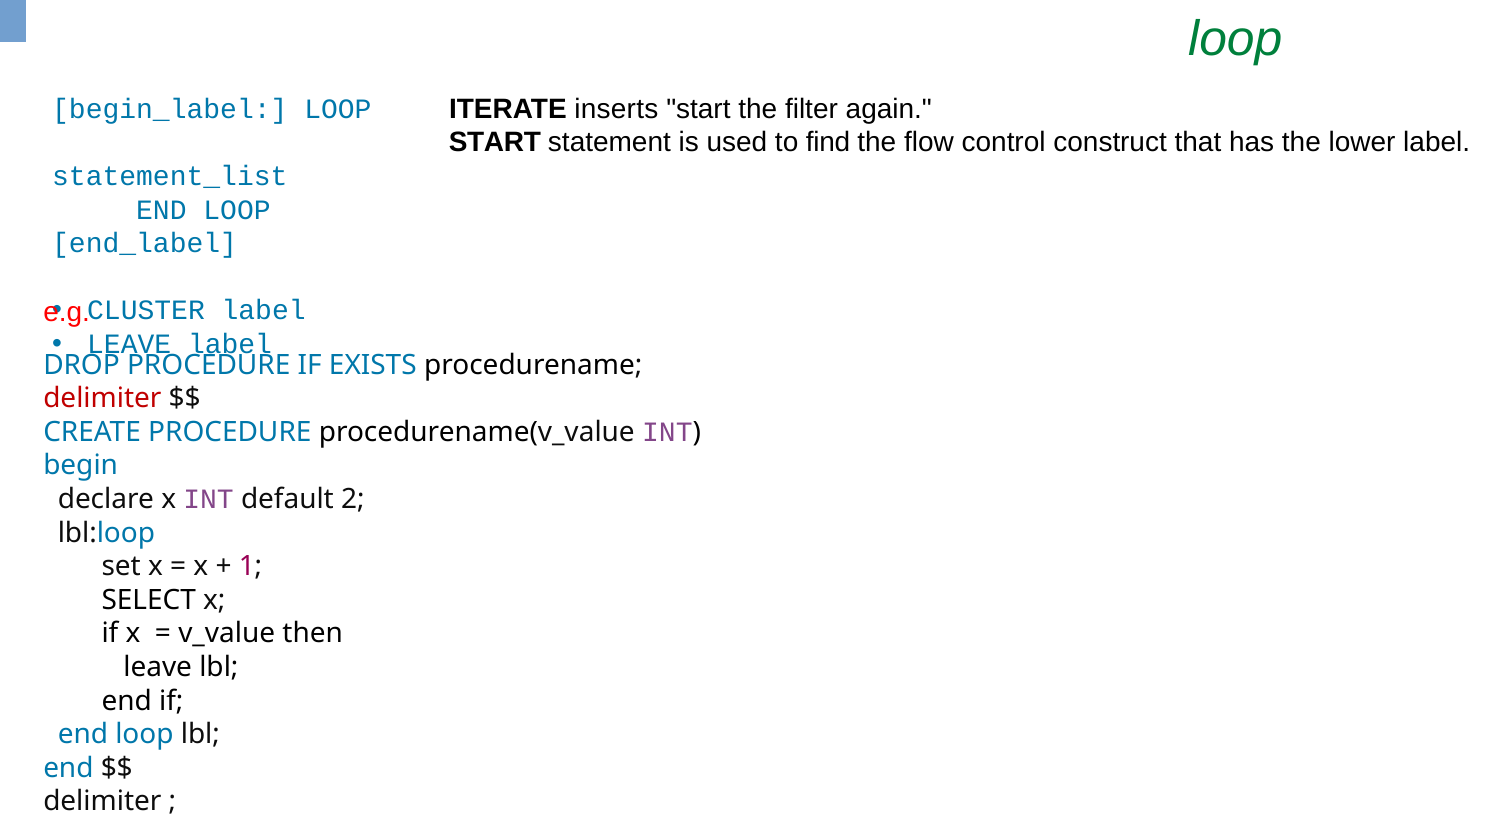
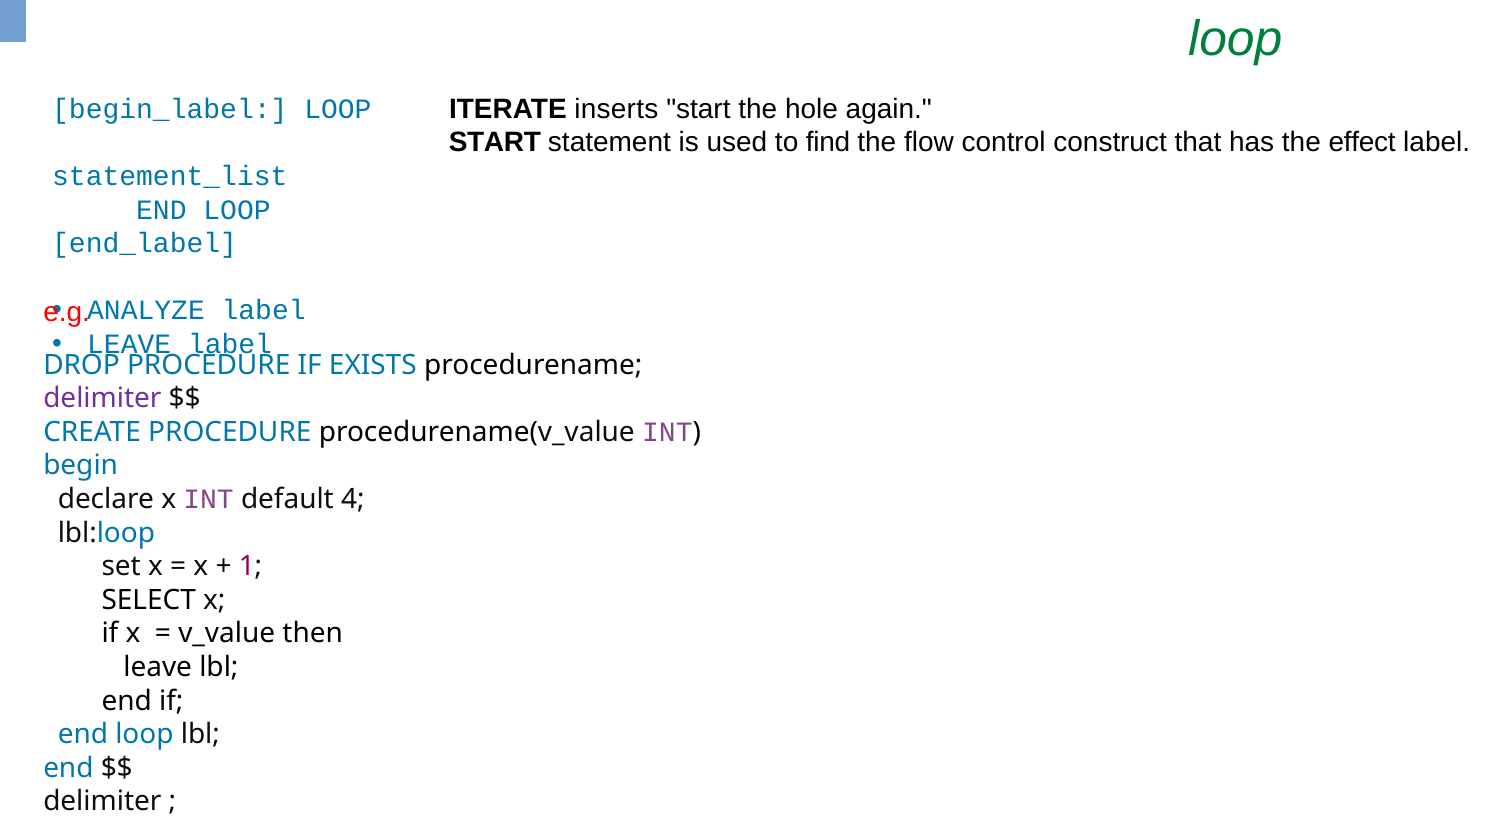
filter: filter -> hole (811, 109)
lower: lower -> effect (1362, 143)
CLUSTER: CLUSTER -> ANALYZE (146, 311)
delimiter colour: red -> purple (102, 399)
2: 2 -> 4 (353, 499)
